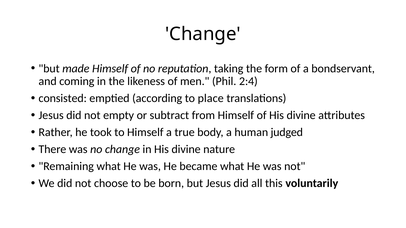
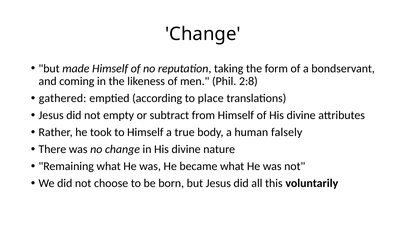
2:4: 2:4 -> 2:8 (248, 81)
consisted: consisted -> gathered (63, 98)
judged: judged -> falsely (287, 133)
